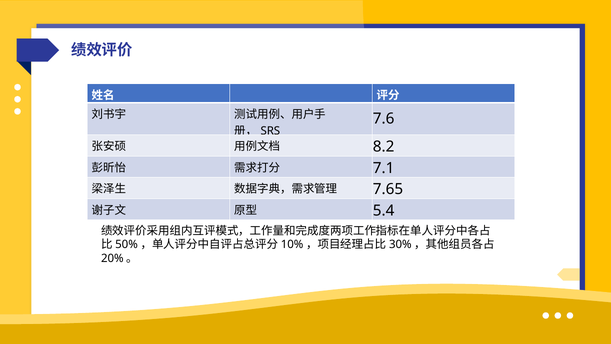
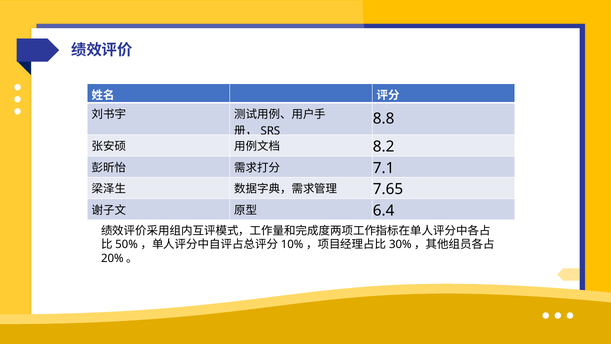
7.6: 7.6 -> 8.8 (384, 119)
5.4: 5.4 -> 6.4 (384, 210)
